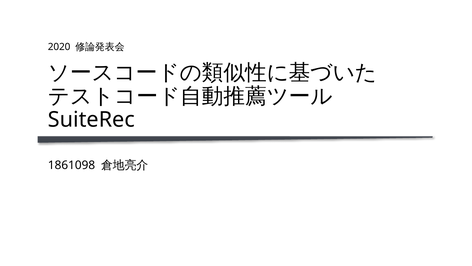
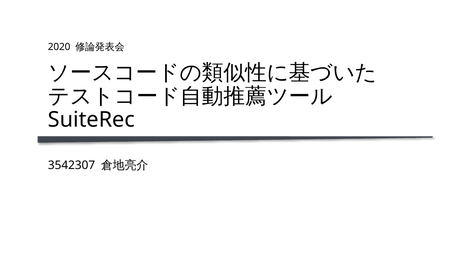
1861098: 1861098 -> 3542307 (72, 165)
